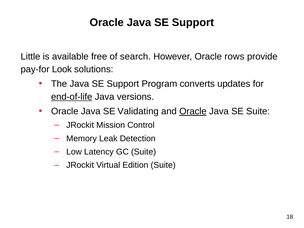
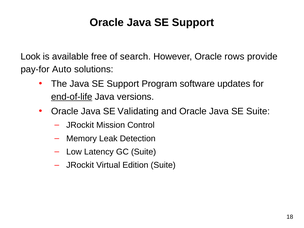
Little: Little -> Look (30, 56)
Look: Look -> Auto (62, 69)
converts: converts -> software (197, 84)
Oracle underline: present -> none (193, 111)
